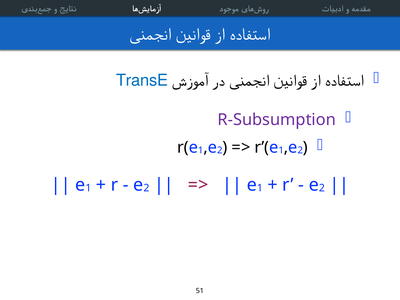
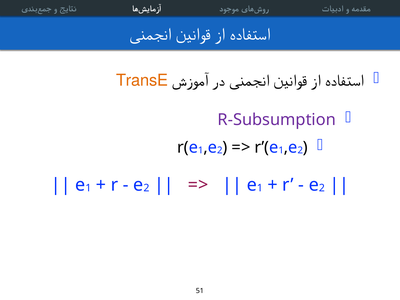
TransE colour: blue -> orange (142, 80)
